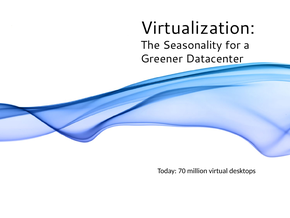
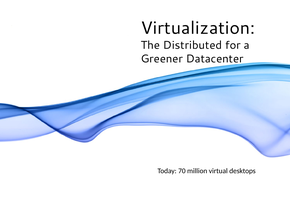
Seasonality: Seasonality -> Distributed (193, 45)
